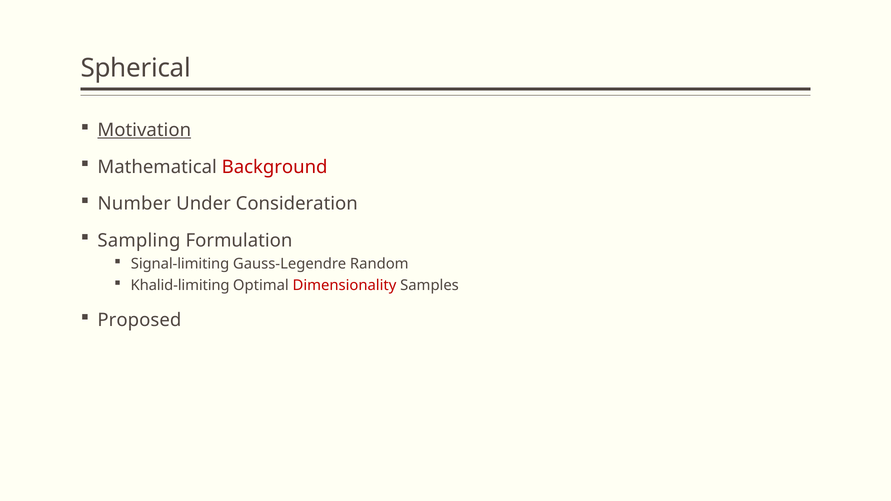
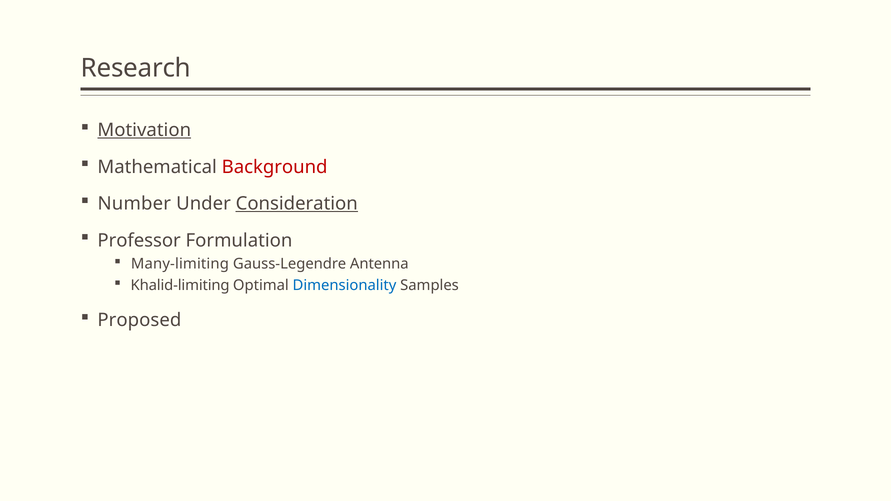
Spherical: Spherical -> Research (136, 68)
Consideration underline: none -> present (297, 204)
Sampling: Sampling -> Professor (139, 240)
Signal-limiting: Signal-limiting -> Many-limiting (180, 264)
Random: Random -> Antenna (379, 264)
Dimensionality colour: red -> blue (344, 286)
